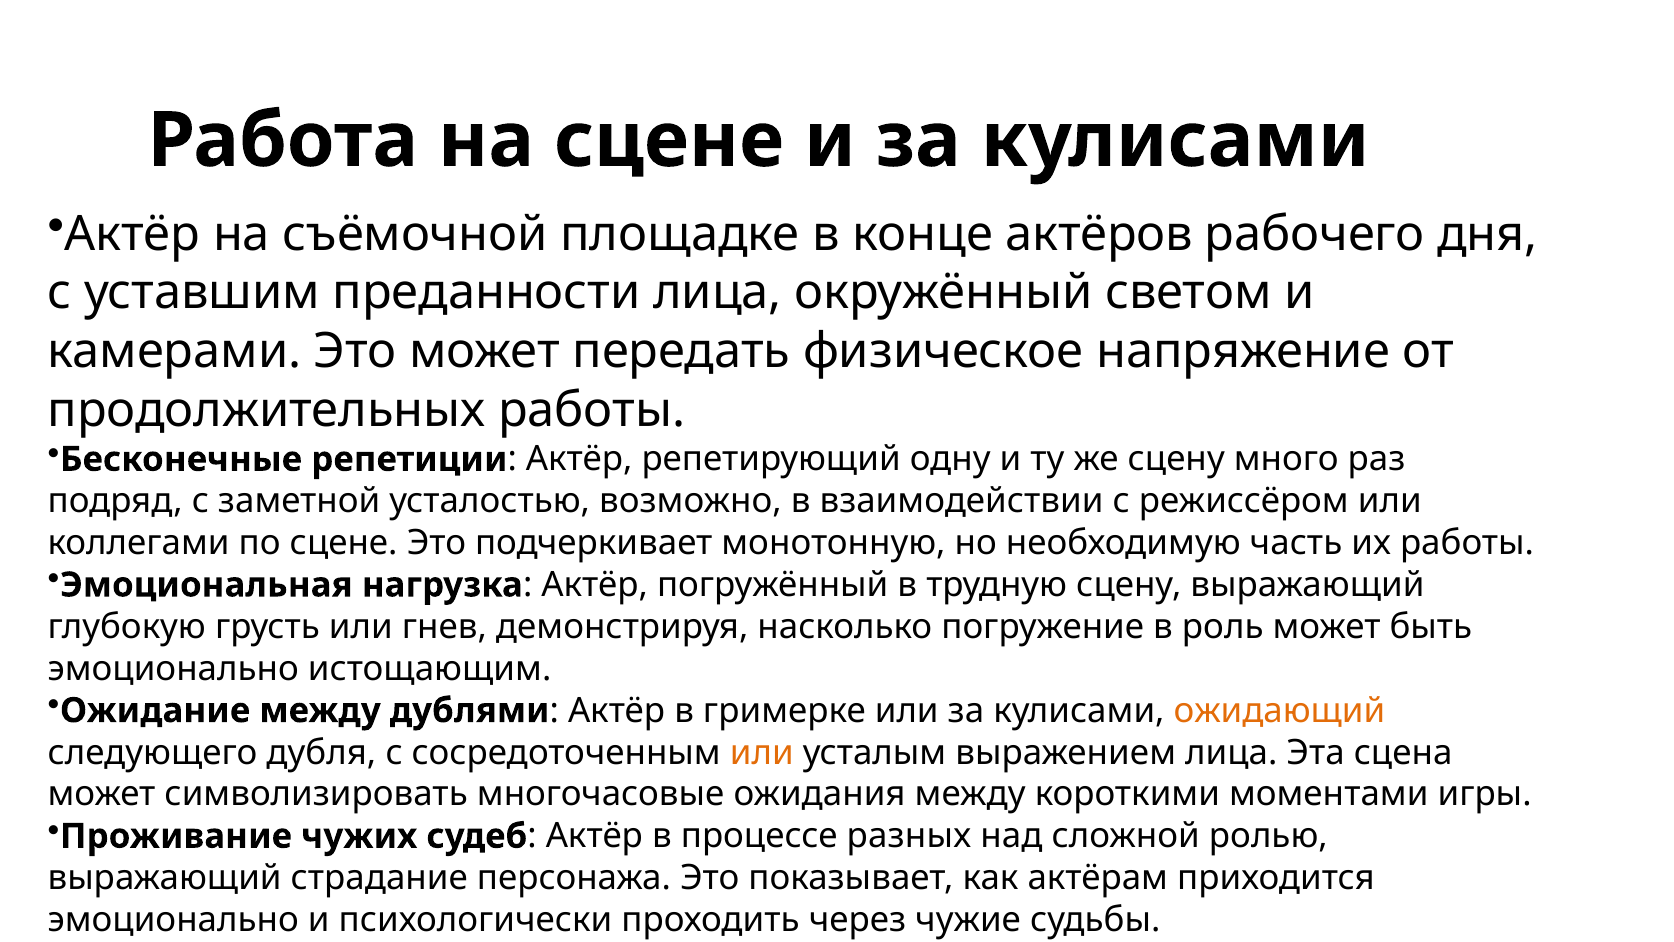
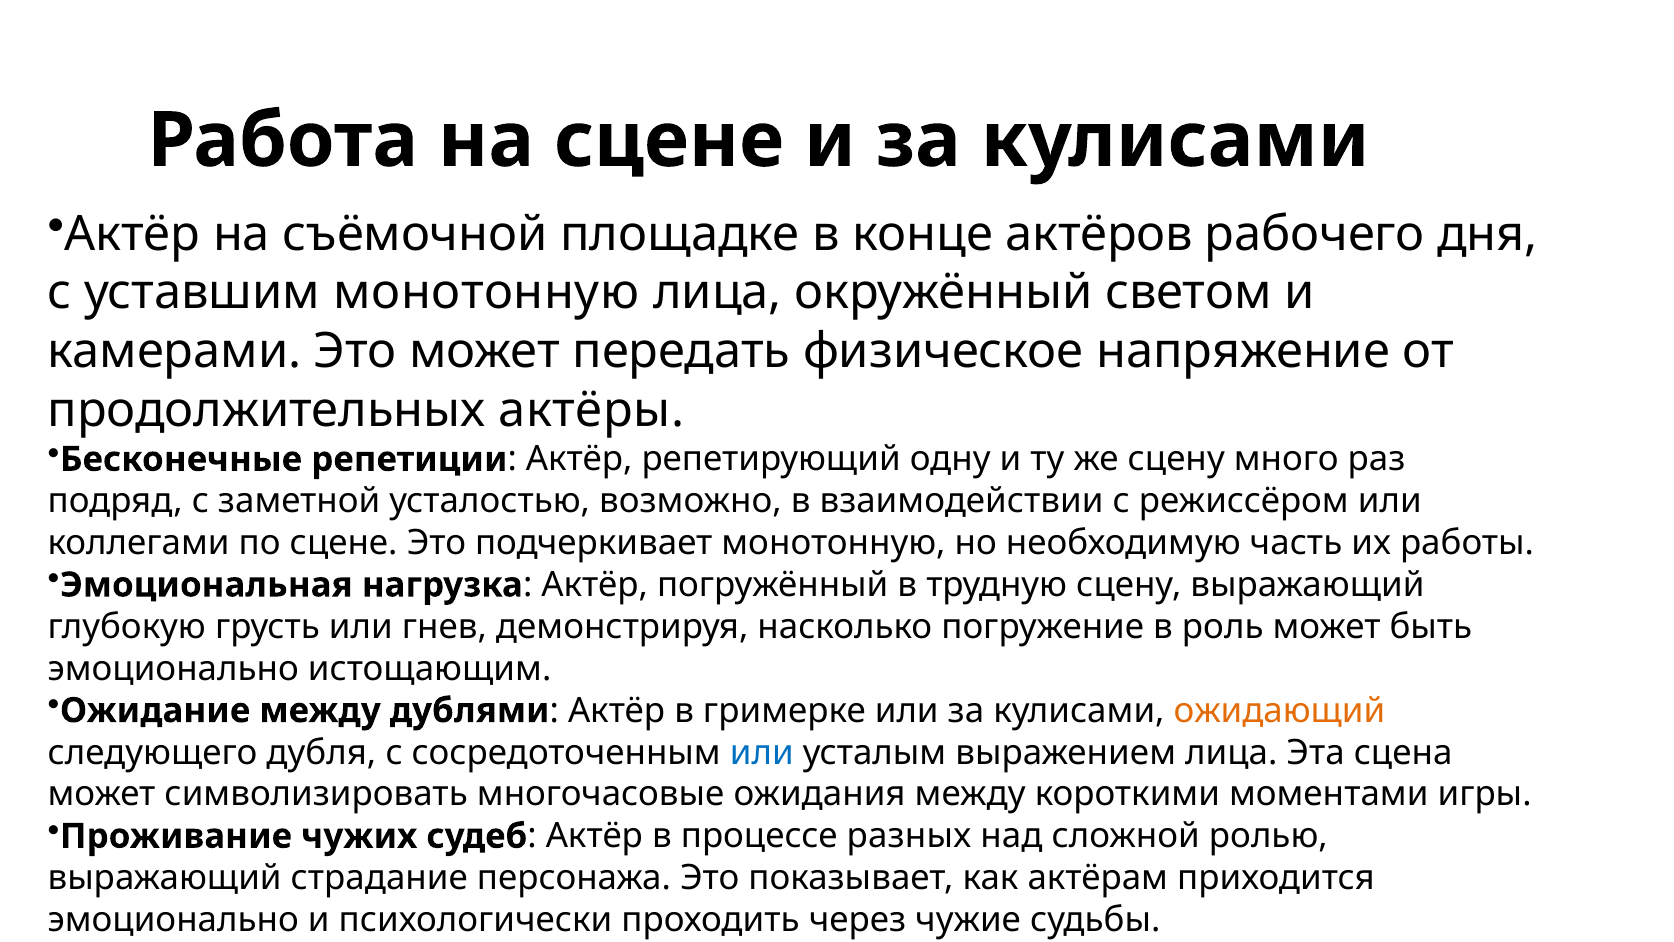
уставшим преданности: преданности -> монотонную (486, 293)
продолжительных работы: работы -> актёры (591, 410)
или colour: orange -> blue (762, 752)
